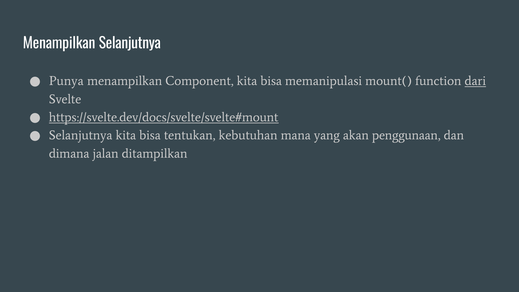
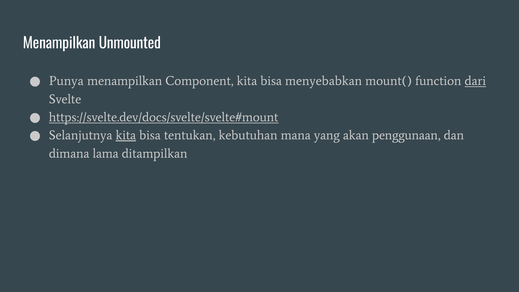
Menampilkan Selanjutnya: Selanjutnya -> Unmounted (130, 44)
memanipulasi: memanipulasi -> menyebabkan (324, 81)
kita underline: none -> present (126, 135)
jalan: jalan -> lama (106, 153)
